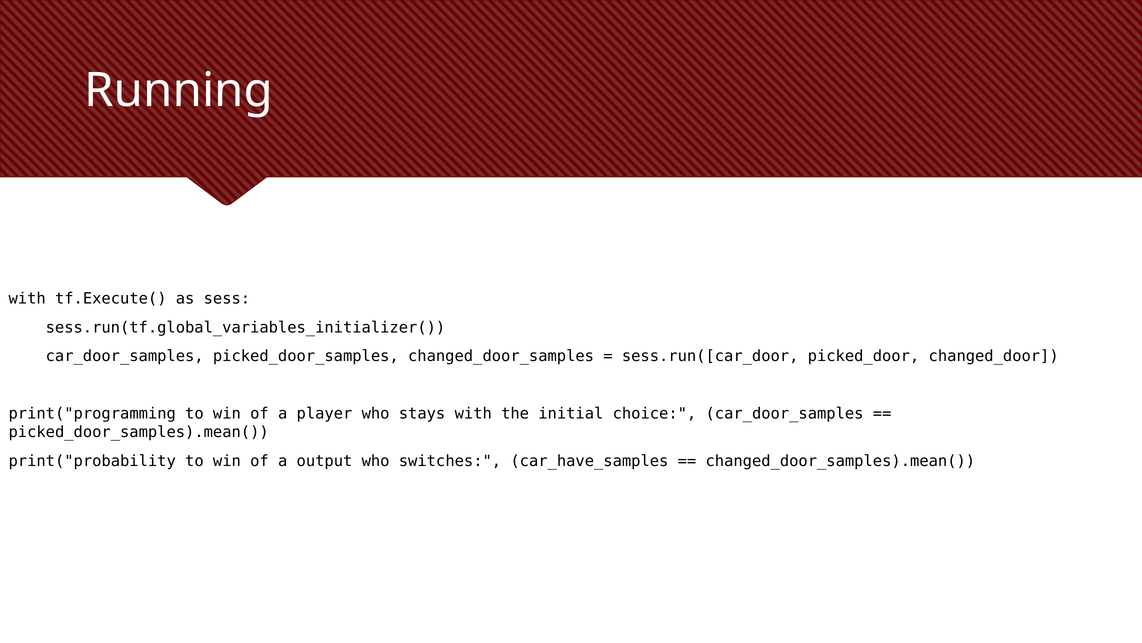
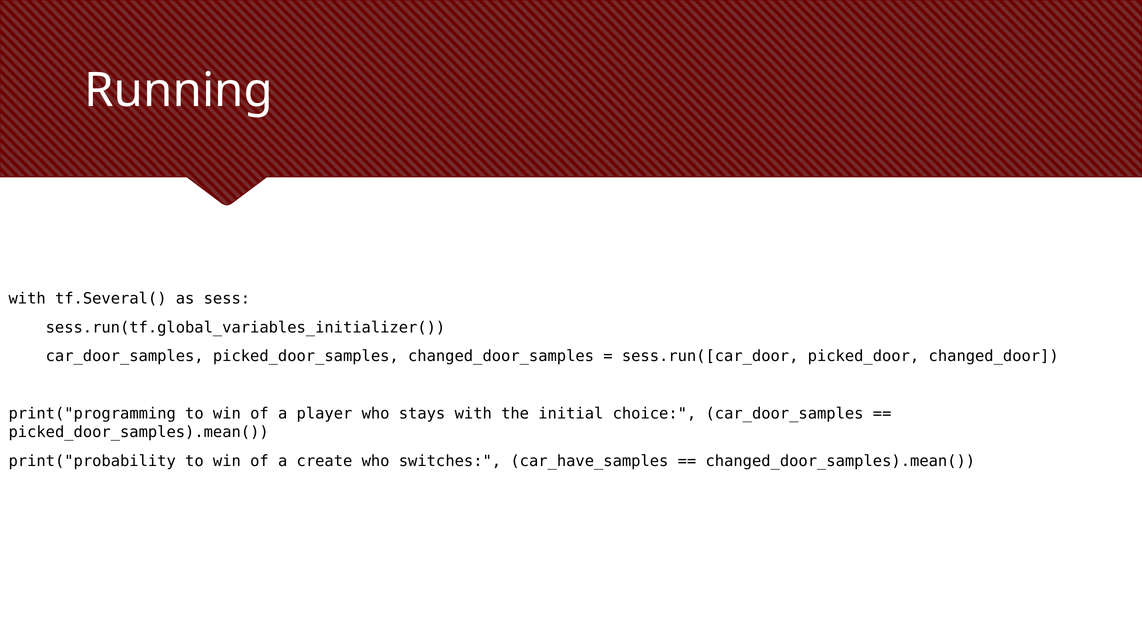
tf.Execute(: tf.Execute( -> tf.Several( (111, 298)
output: output -> create (325, 461)
